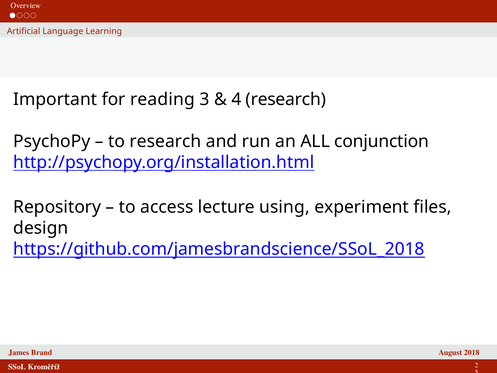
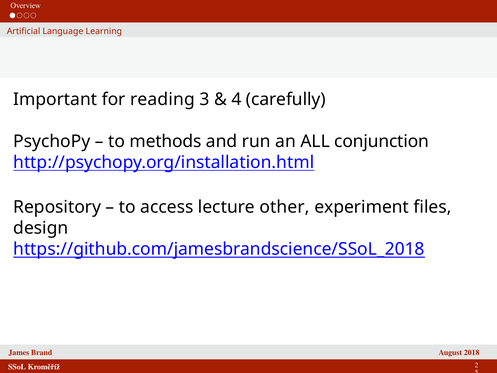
4 research: research -> carefully (286, 99)
to research: research -> methods (166, 141)
using: using -> other (284, 207)
